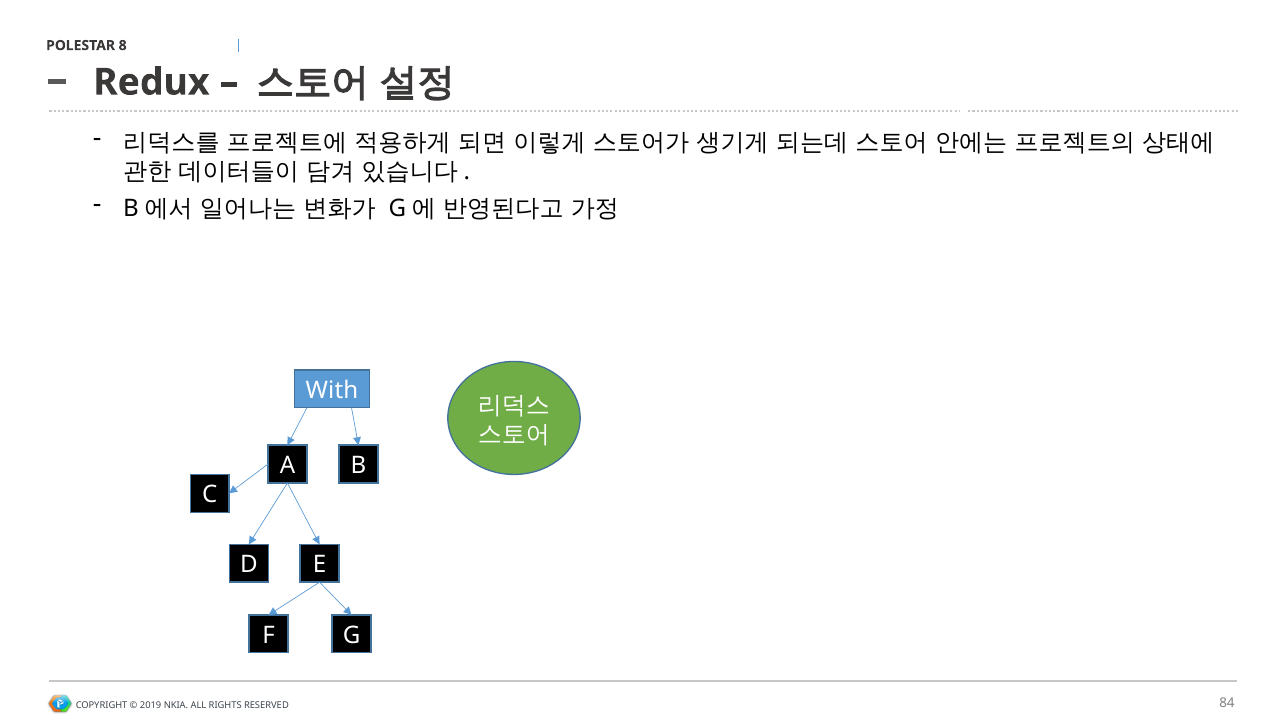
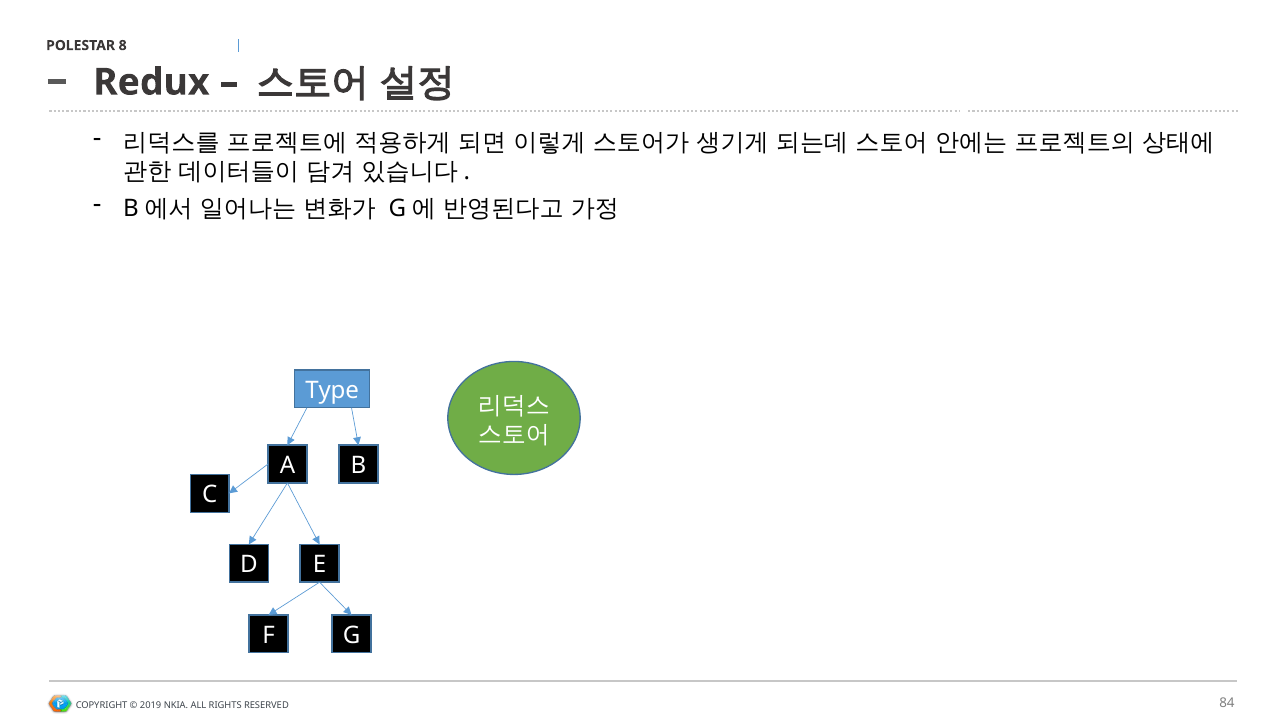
With: With -> Type (332, 390)
